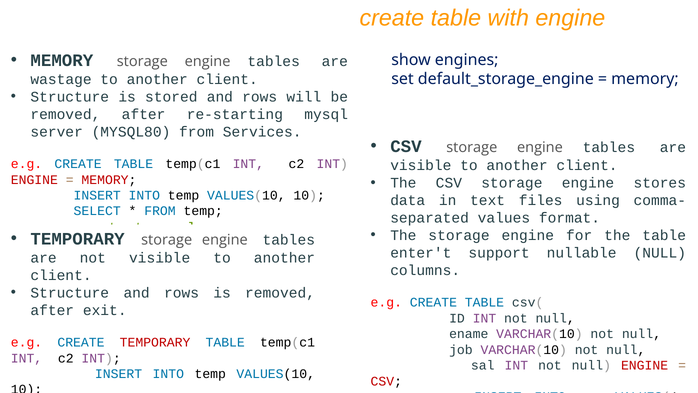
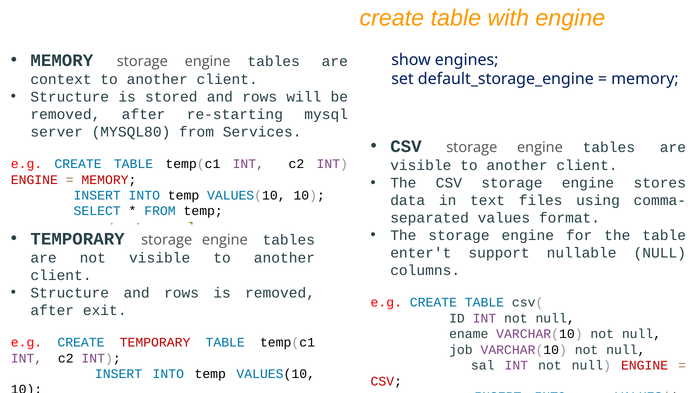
wastage: wastage -> context (61, 79)
